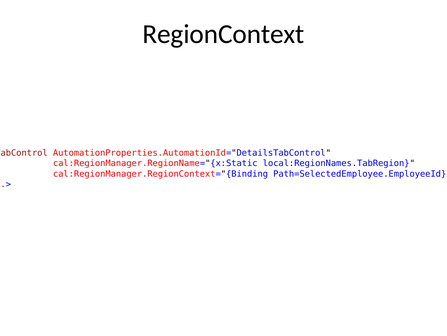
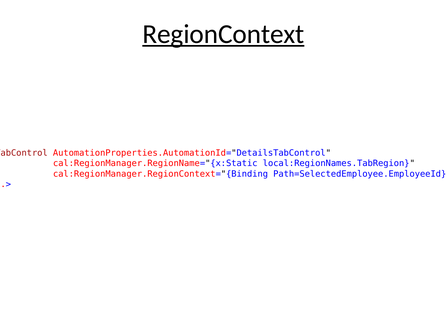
RegionContext underline: none -> present (223, 34)
